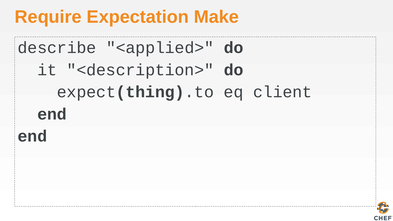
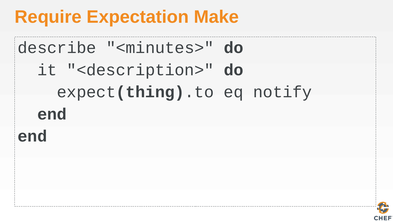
<applied>: <applied> -> <minutes> (160, 48)
client: client -> notify (283, 92)
